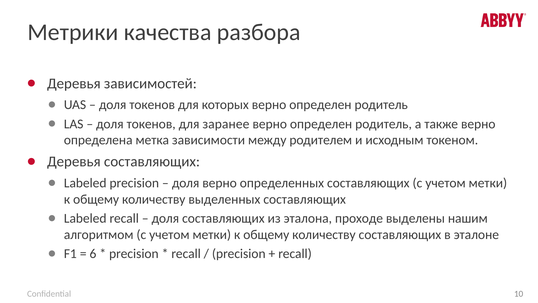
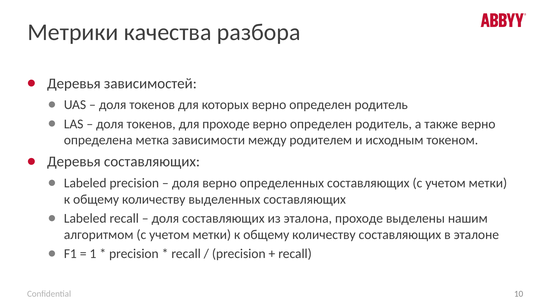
для заранее: заранее -> проходе (226, 124)
6: 6 -> 1 (93, 253)
